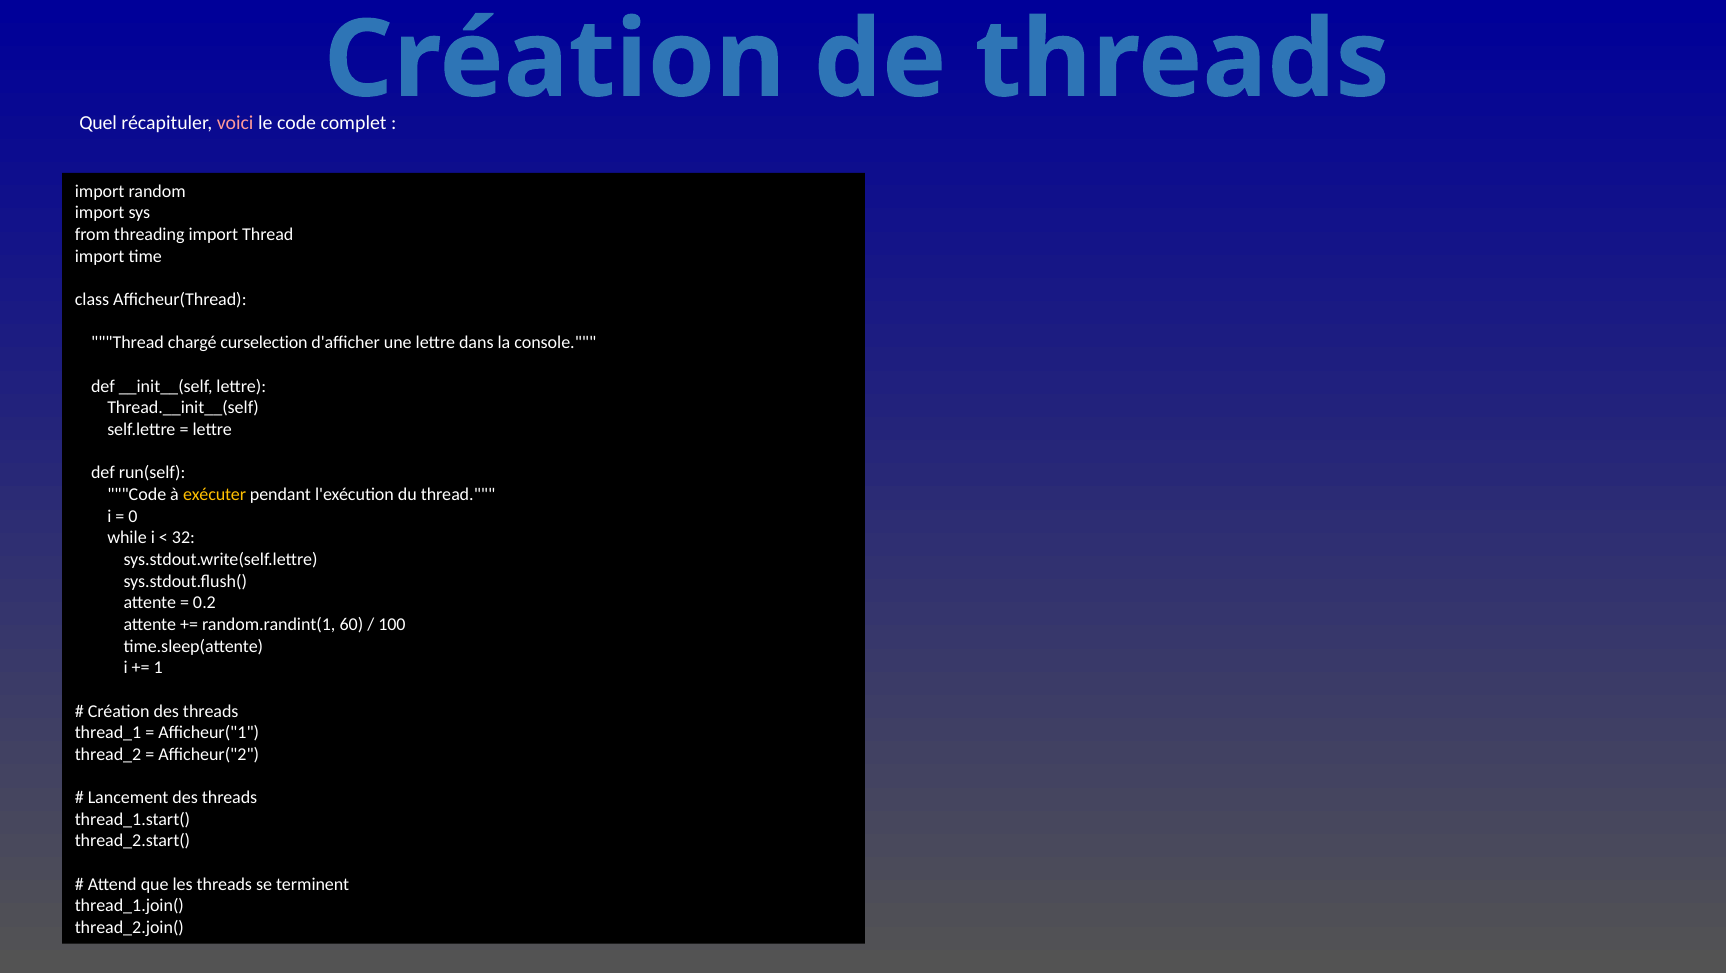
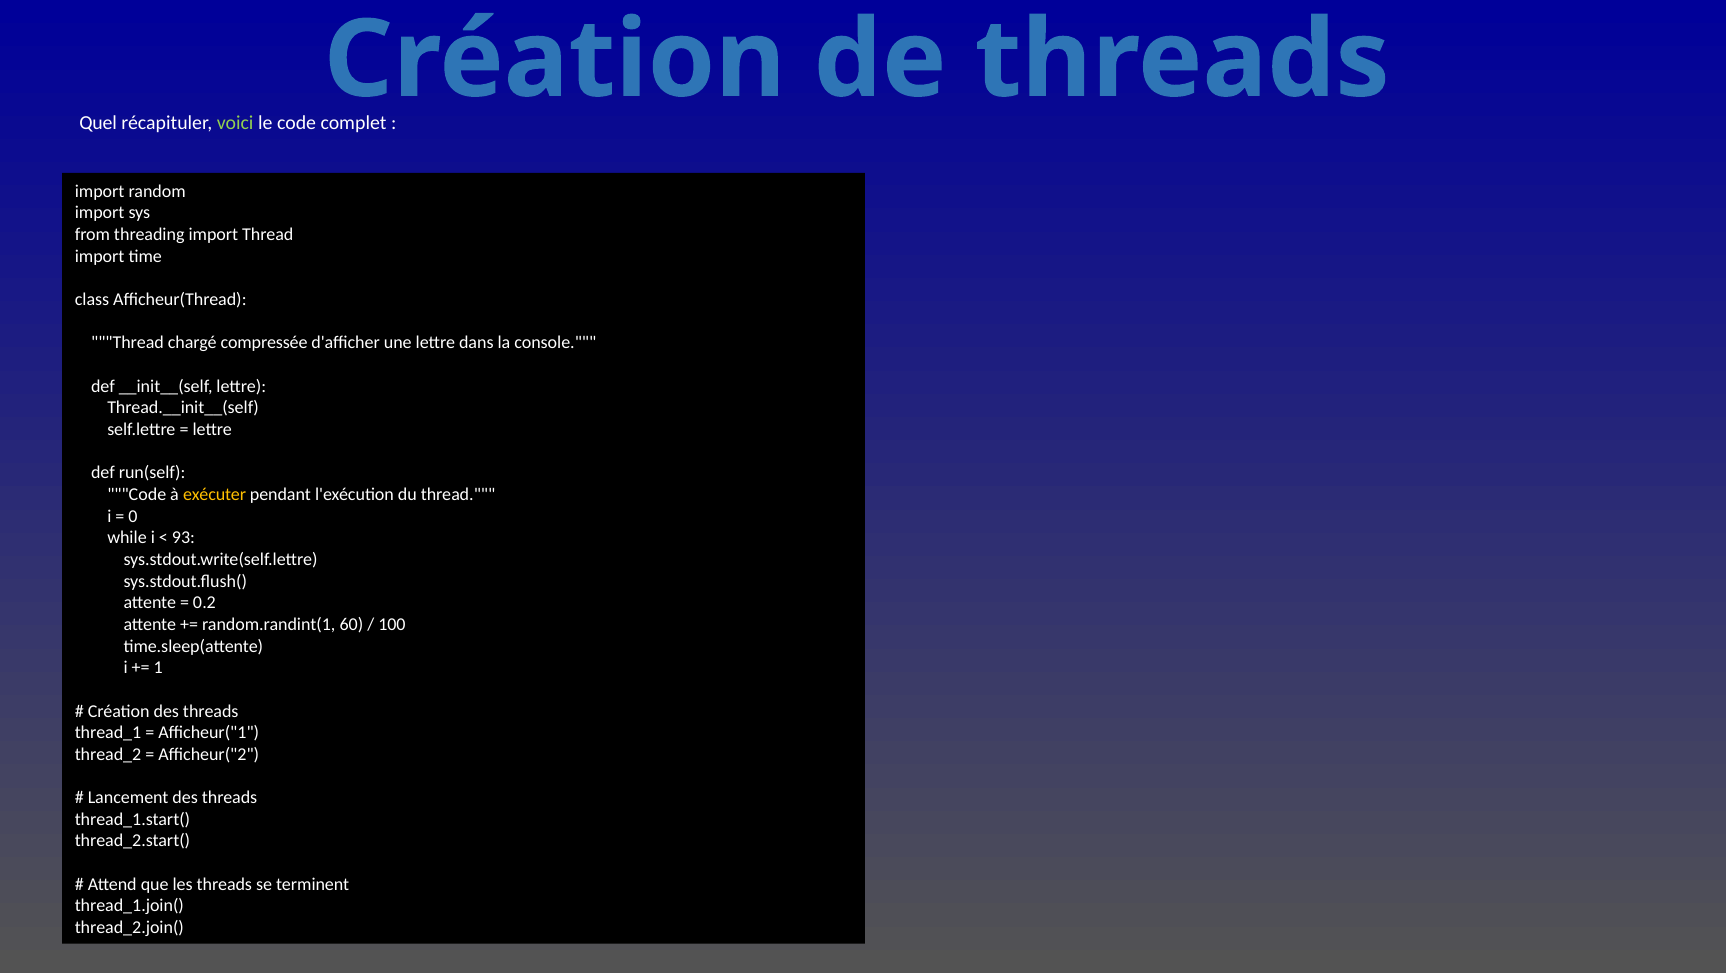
voici colour: pink -> light green (235, 123)
curselection: curselection -> compressée (264, 343)
32: 32 -> 93 (183, 538)
